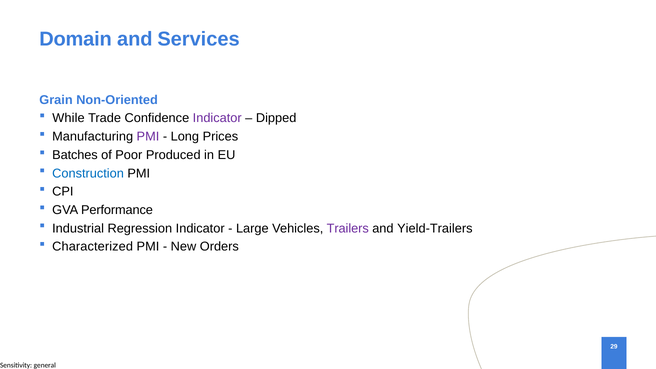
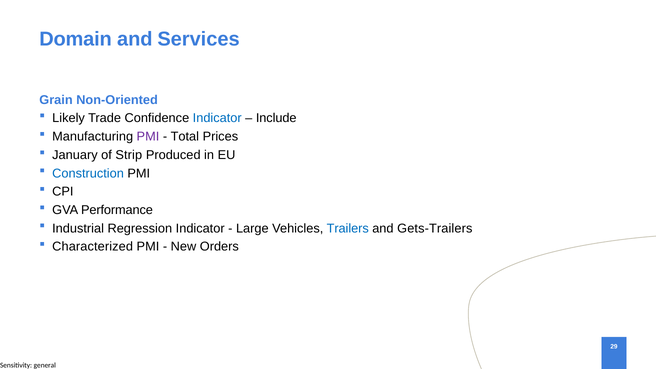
While: While -> Likely (69, 118)
Indicator colour: purple -> blue (217, 118)
Dipped: Dipped -> Include (276, 118)
Long: Long -> Total (185, 137)
Batches: Batches -> January (75, 155)
Poor: Poor -> Strip (129, 155)
Trailers colour: purple -> blue (348, 228)
Yield-Trailers: Yield-Trailers -> Gets-Trailers (435, 228)
